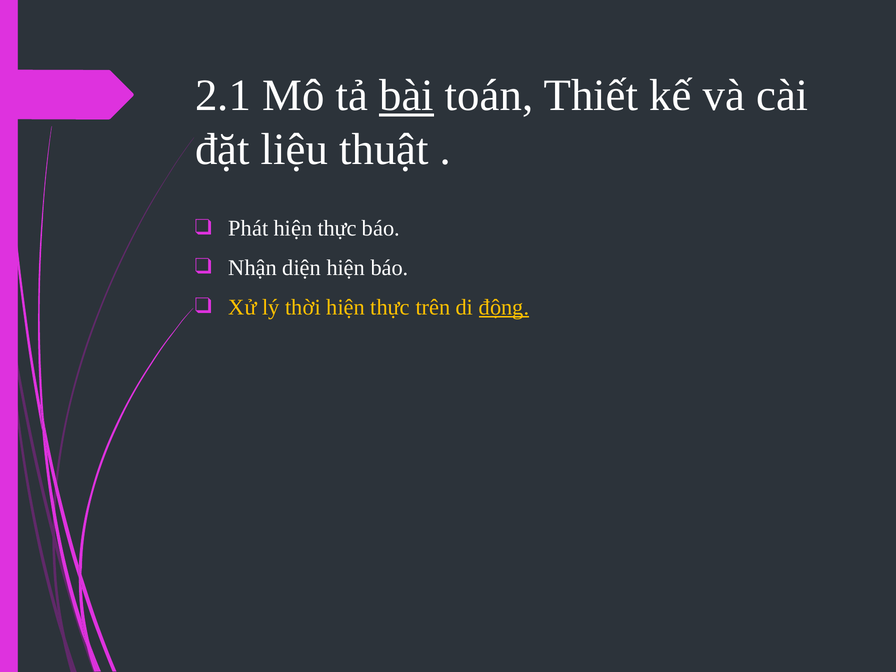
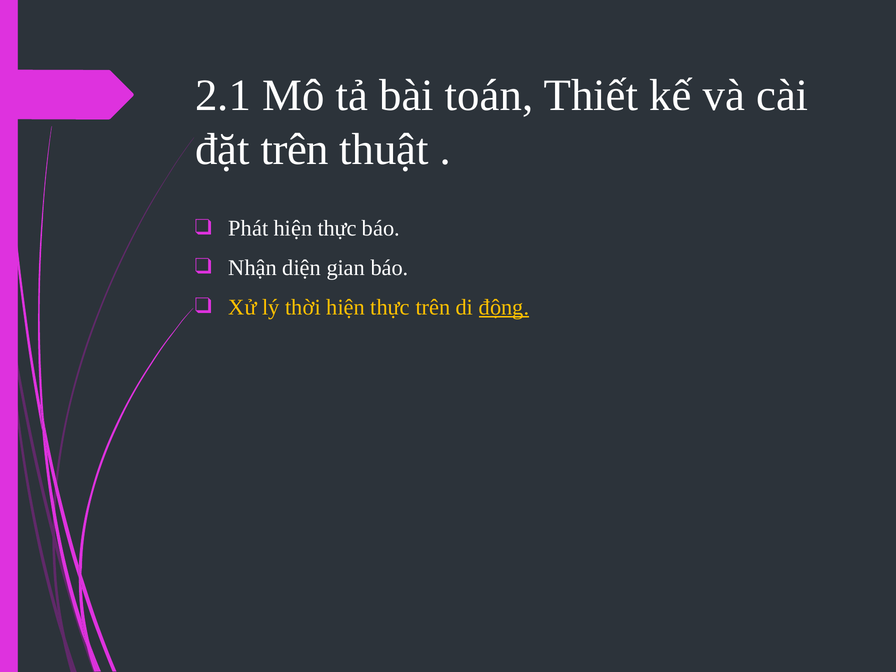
bài underline: present -> none (406, 96)
đặt liệu: liệu -> trên (295, 149)
diện hiện: hiện -> gian (346, 268)
